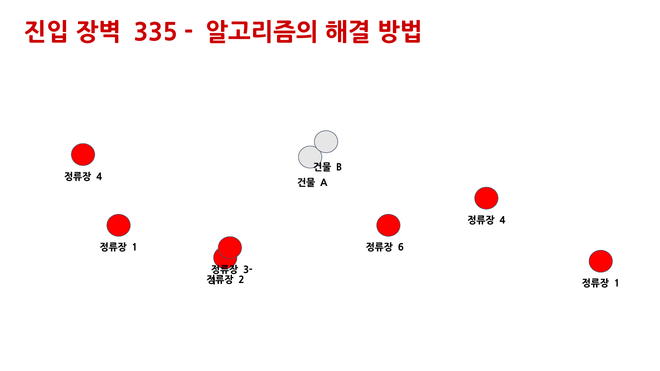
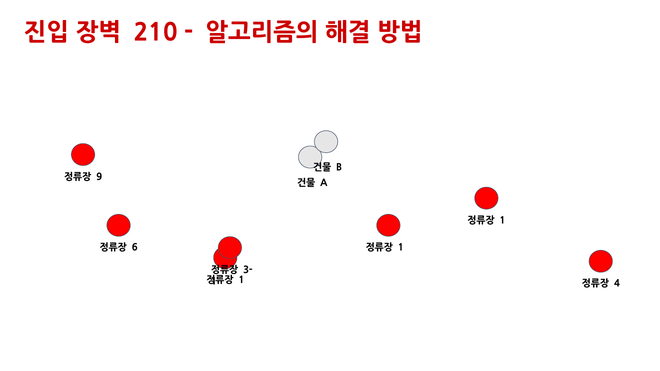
335: 335 -> 210 (156, 33)
4: 4 -> 9 (99, 177)
4: 4 -> 1 (503, 221)
1: 1 -> 6 (135, 248)
6: 6 -> 1 (401, 248)
2: 2 -> 1 (241, 280)
1: 1 -> 4 (617, 284)
